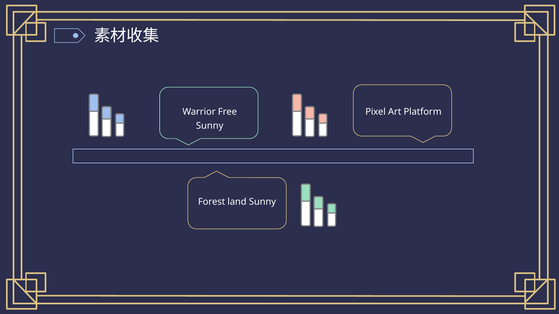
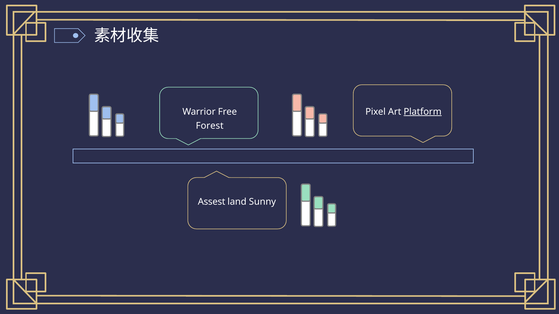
Platform underline: none -> present (423, 112)
Sunny: Sunny -> Forest (210, 126)
Forest: Forest -> Assest (212, 202)
